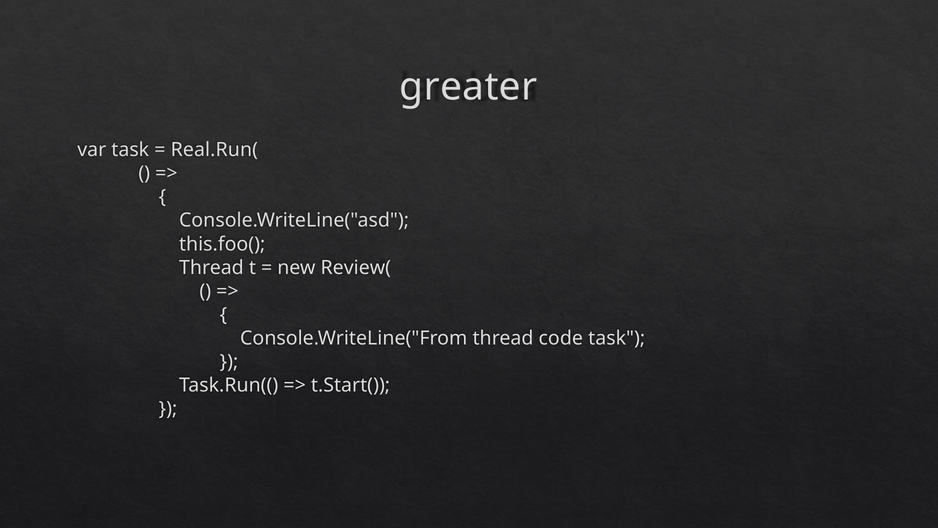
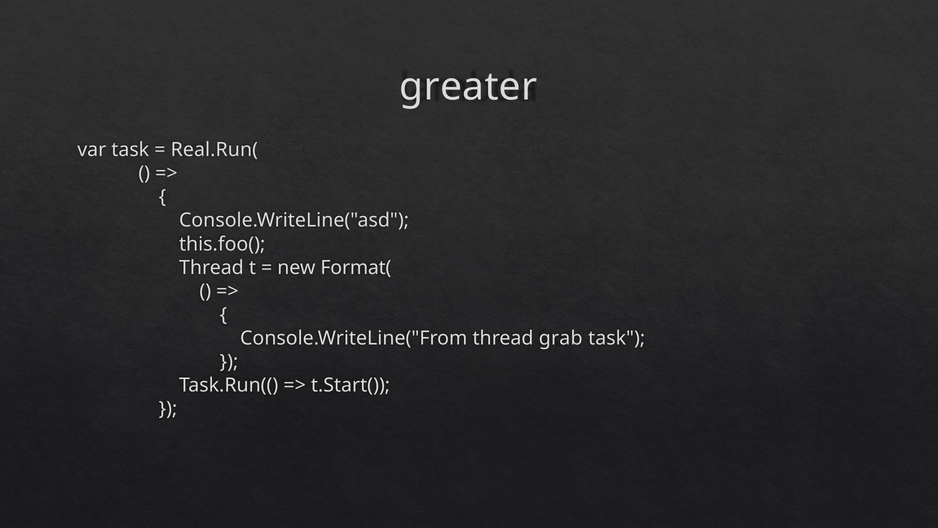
Review(: Review( -> Format( (356, 267)
code: code -> grab (561, 338)
